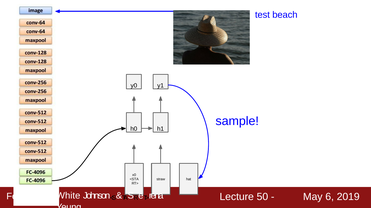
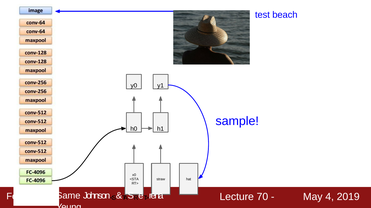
50: 50 -> 70 (262, 197)
6: 6 -> 4 (330, 197)
White: White -> Same (68, 196)
